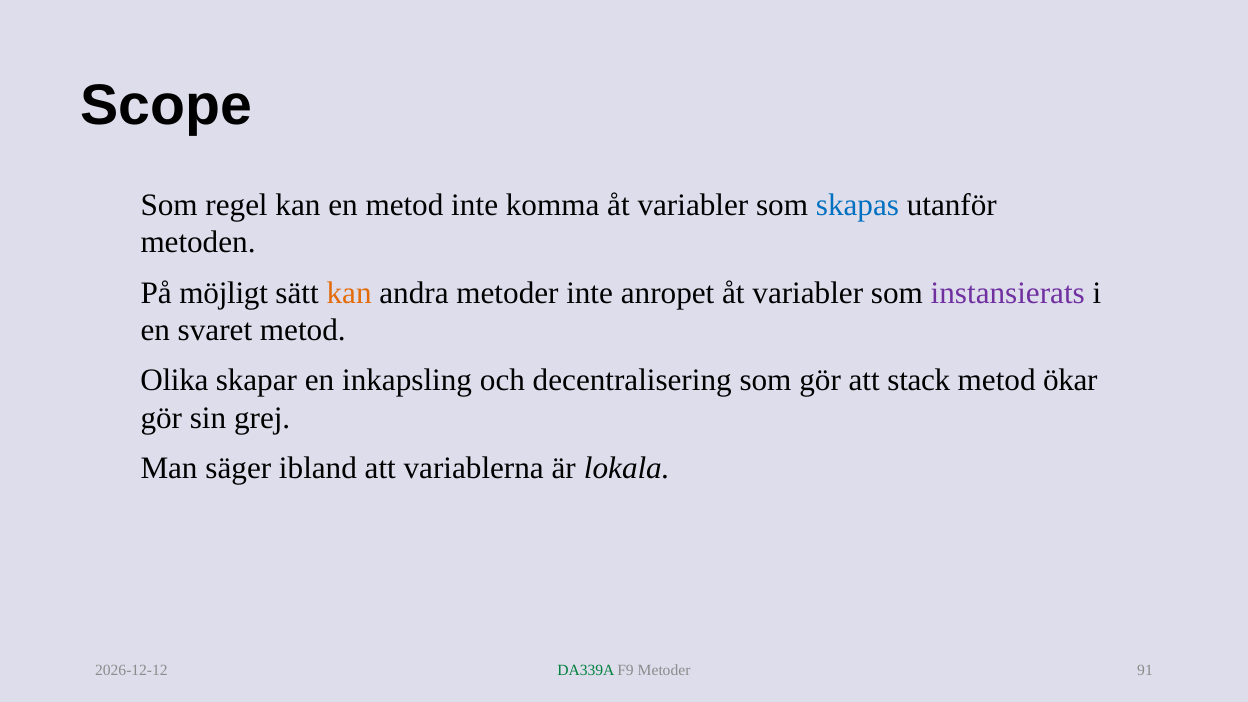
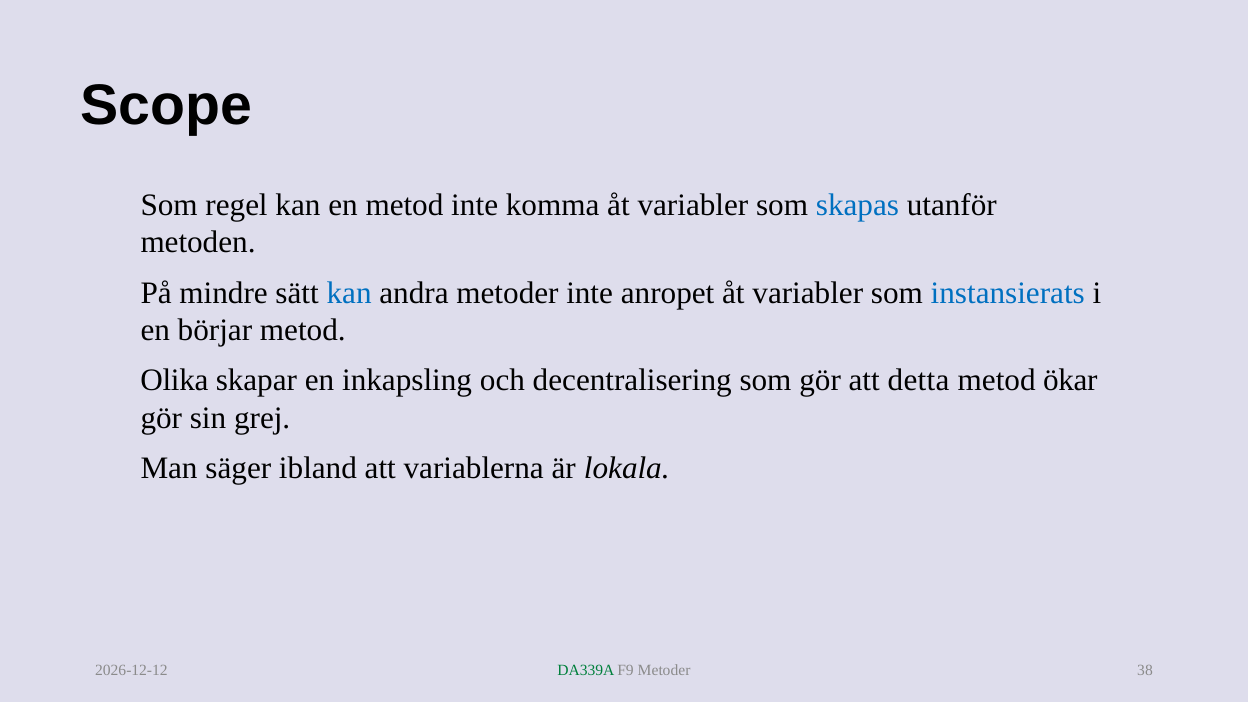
möjligt: möjligt -> mindre (224, 293)
kan colour: orange -> blue (349, 293)
instansierats colour: purple -> blue (1008, 293)
svaret: svaret -> börjar (215, 330)
stack: stack -> detta (919, 381)
91: 91 -> 38 (1145, 670)
